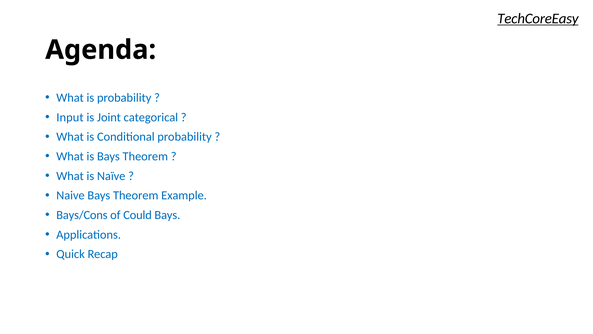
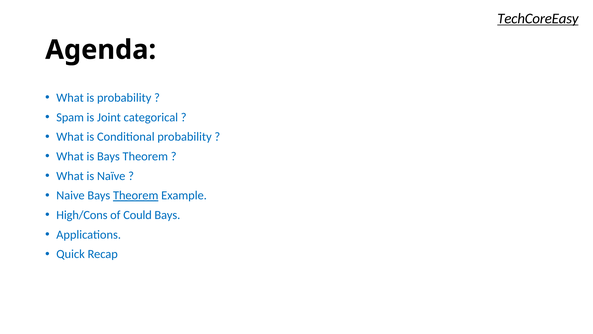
Input: Input -> Spam (70, 117)
Theorem underline: none -> present (136, 195)
Bays/Cons: Bays/Cons -> High/Cons (82, 215)
